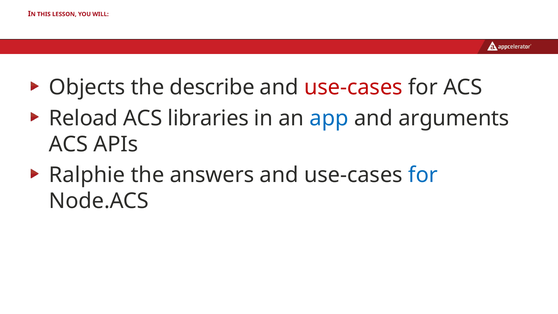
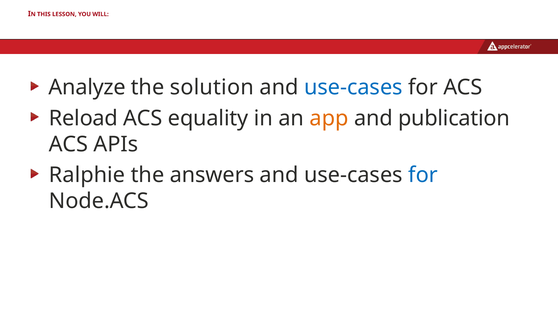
Objects: Objects -> Analyze (87, 87)
describe: describe -> solution (212, 87)
use-cases colour: red -> blue (353, 87)
libraries: libraries -> equality (208, 118)
app colour: blue -> orange (329, 118)
arguments: arguments -> publication (454, 118)
